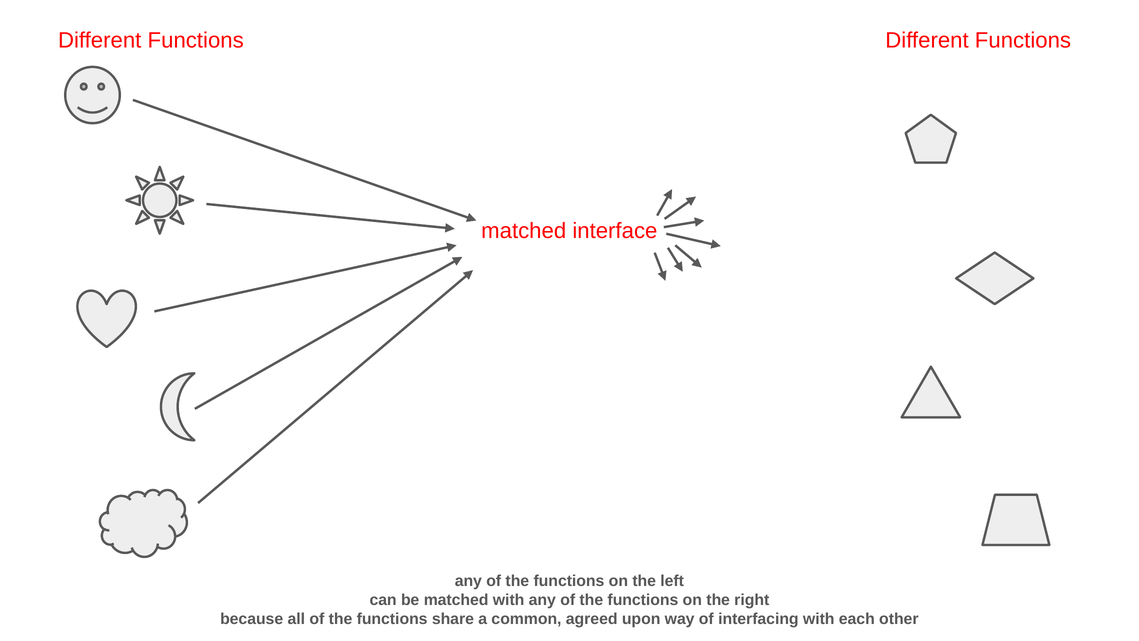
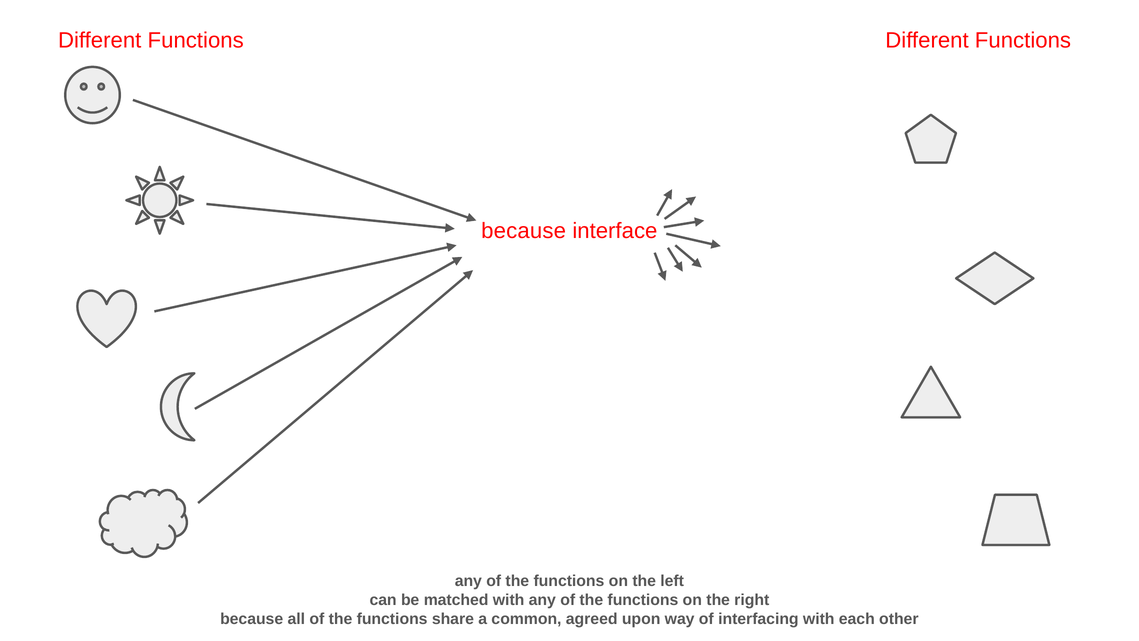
matched: matched -> because (524, 231)
